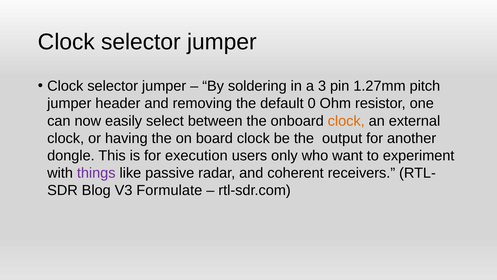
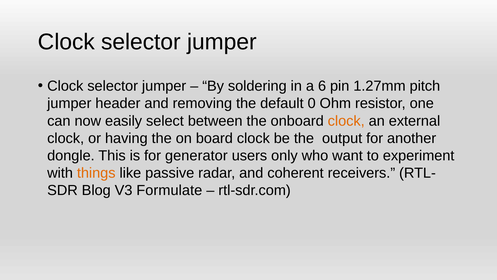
3: 3 -> 6 (322, 86)
execution: execution -> generator (196, 155)
things colour: purple -> orange (96, 173)
